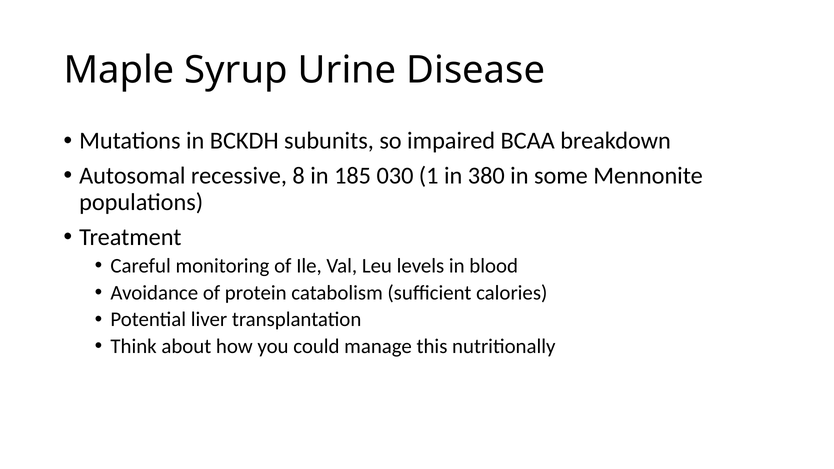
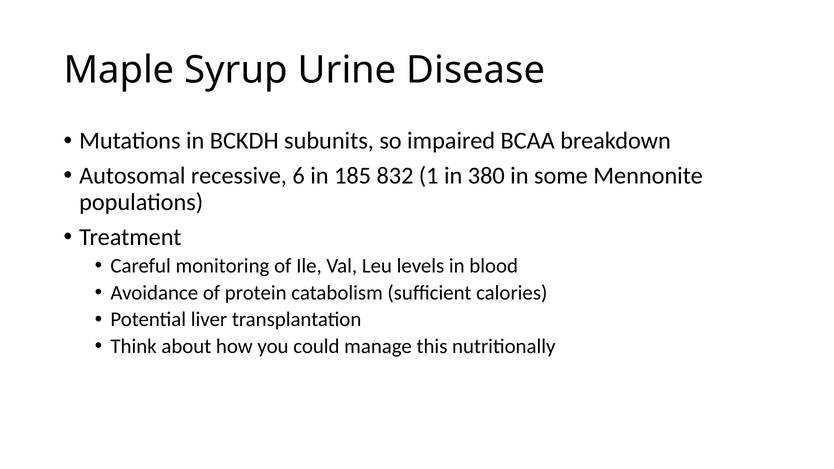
8: 8 -> 6 (299, 176)
030: 030 -> 832 (395, 176)
